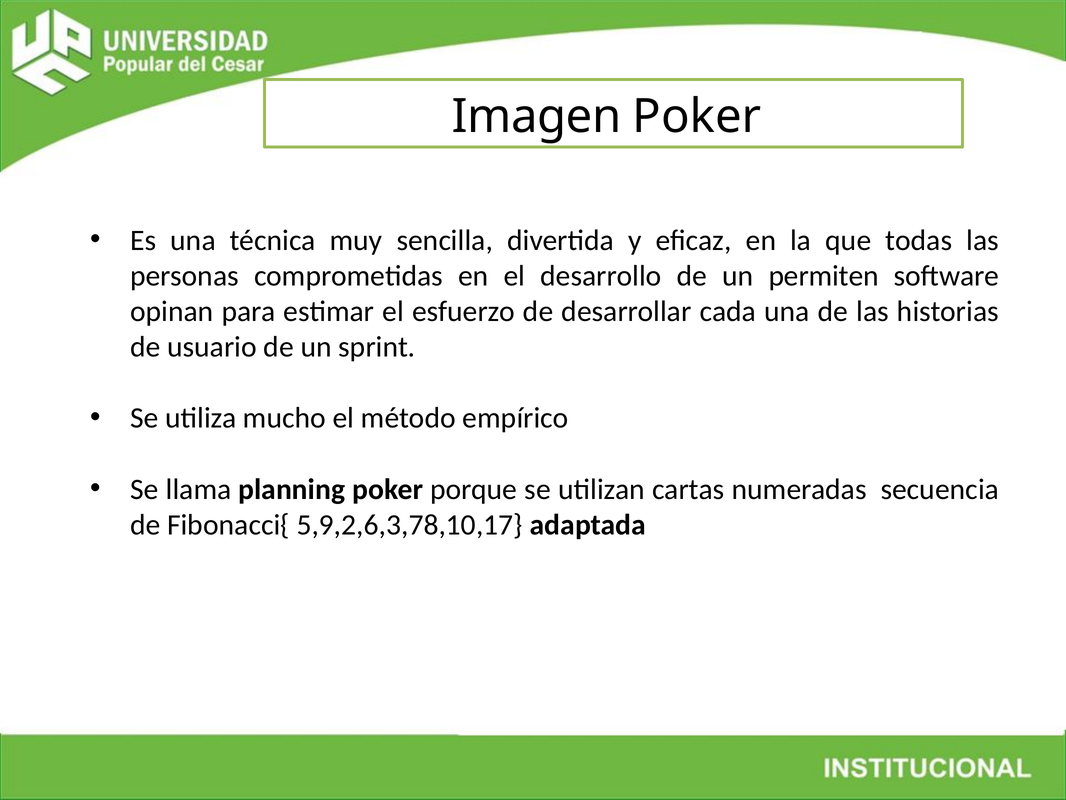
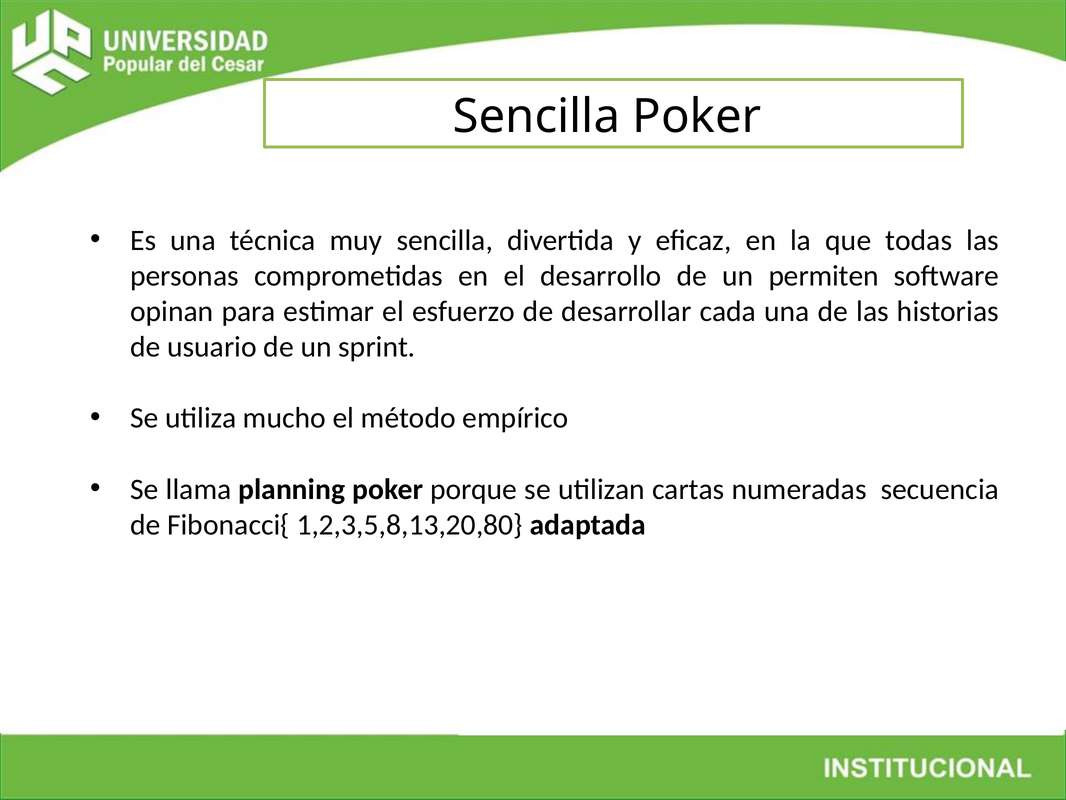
Imagen: Imagen -> Sencilla (536, 117)
5,9,2,6,3,78,10,17: 5,9,2,6,3,78,10,17 -> 1,2,3,5,8,13,20,80 (410, 525)
